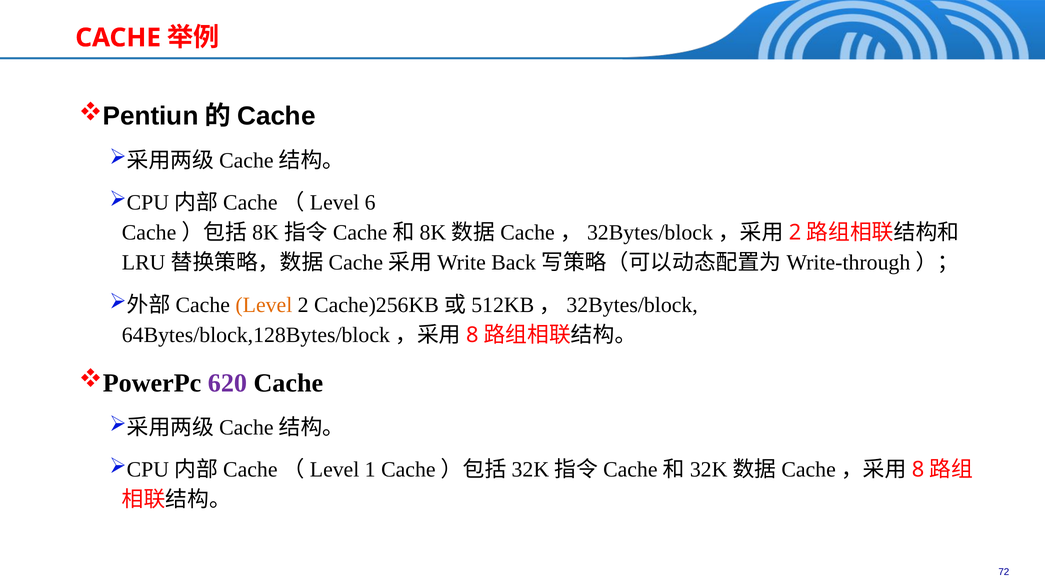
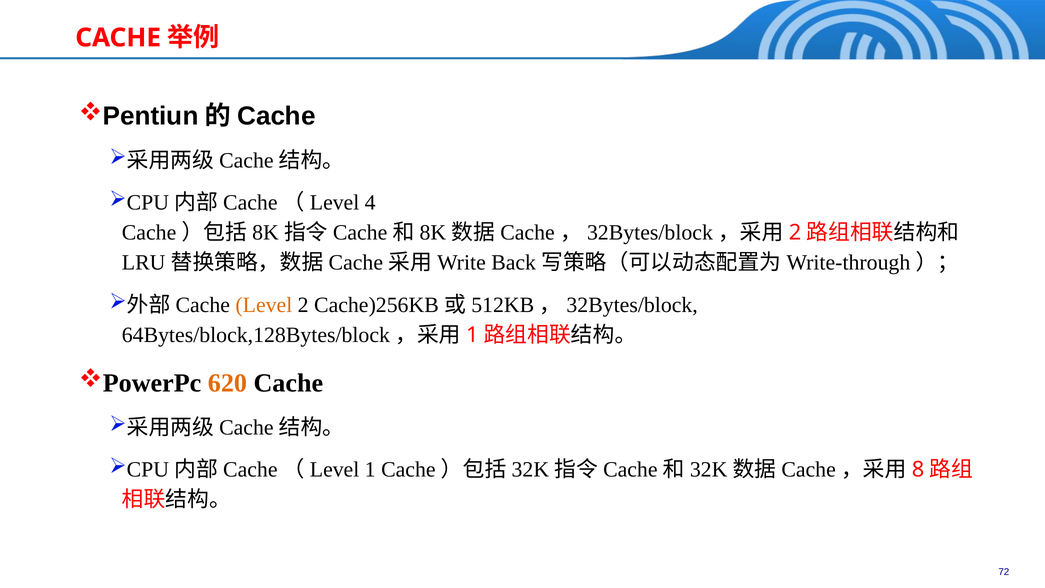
6: 6 -> 4 (370, 203)
8: 8 -> 1 (472, 335)
620 colour: purple -> orange (227, 383)
